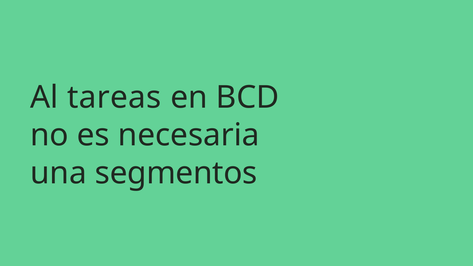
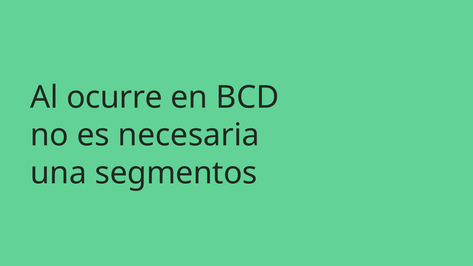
tareas: tareas -> ocurre (115, 97)
